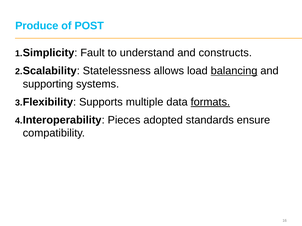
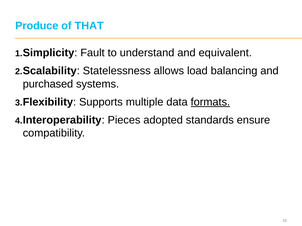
POST: POST -> THAT (89, 26)
constructs: constructs -> equivalent (225, 53)
balancing underline: present -> none (234, 71)
supporting: supporting -> purchased (48, 84)
